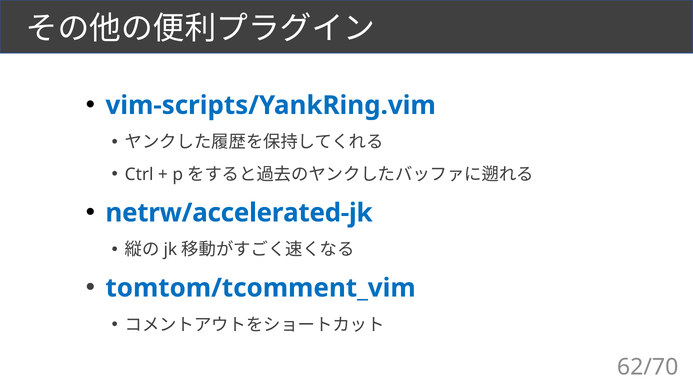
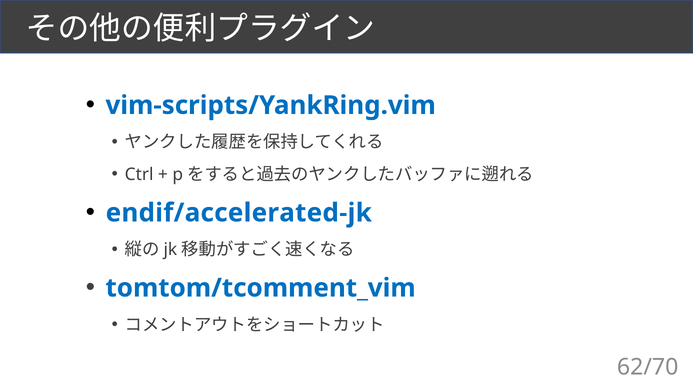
netrw/accelerated-jk: netrw/accelerated-jk -> endif/accelerated-jk (239, 213)
